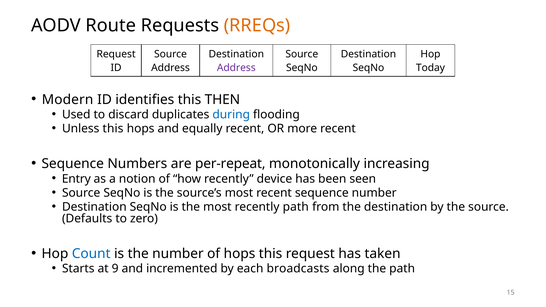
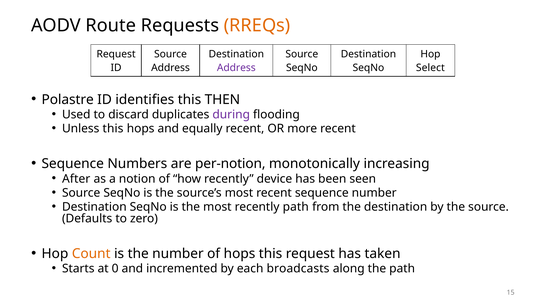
Today: Today -> Select (430, 68)
Modern: Modern -> Polastre (68, 100)
during colour: blue -> purple (231, 115)
per-repeat: per-repeat -> per-notion (230, 164)
Entry: Entry -> After (76, 179)
Count colour: blue -> orange (91, 254)
9: 9 -> 0 (115, 269)
